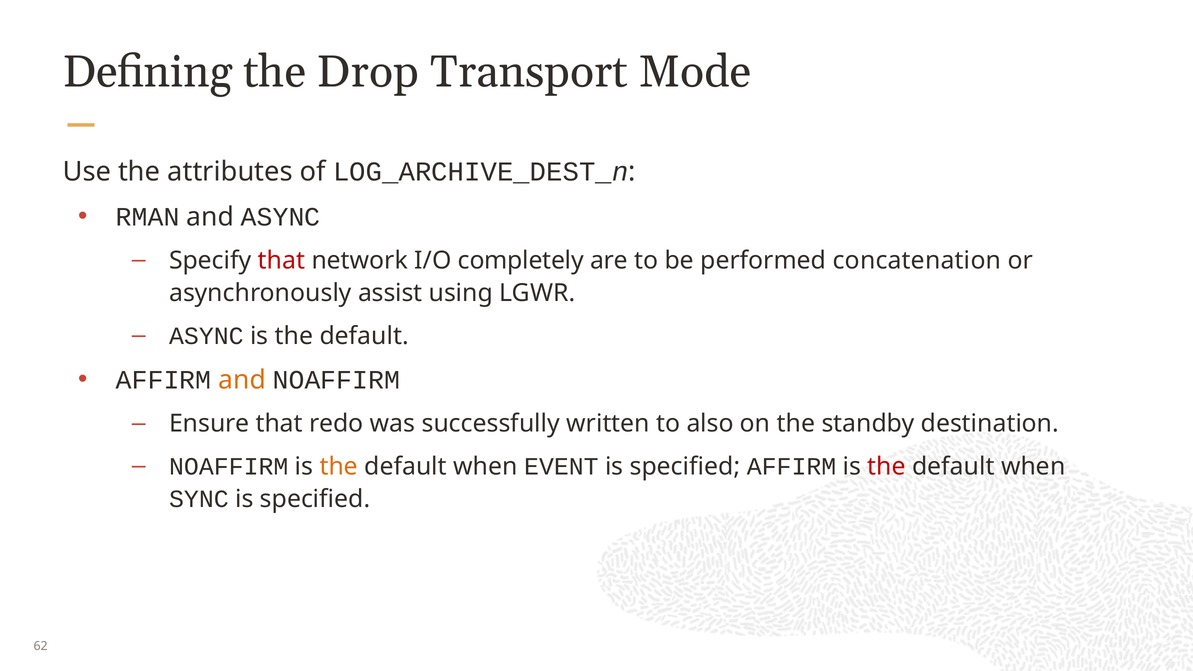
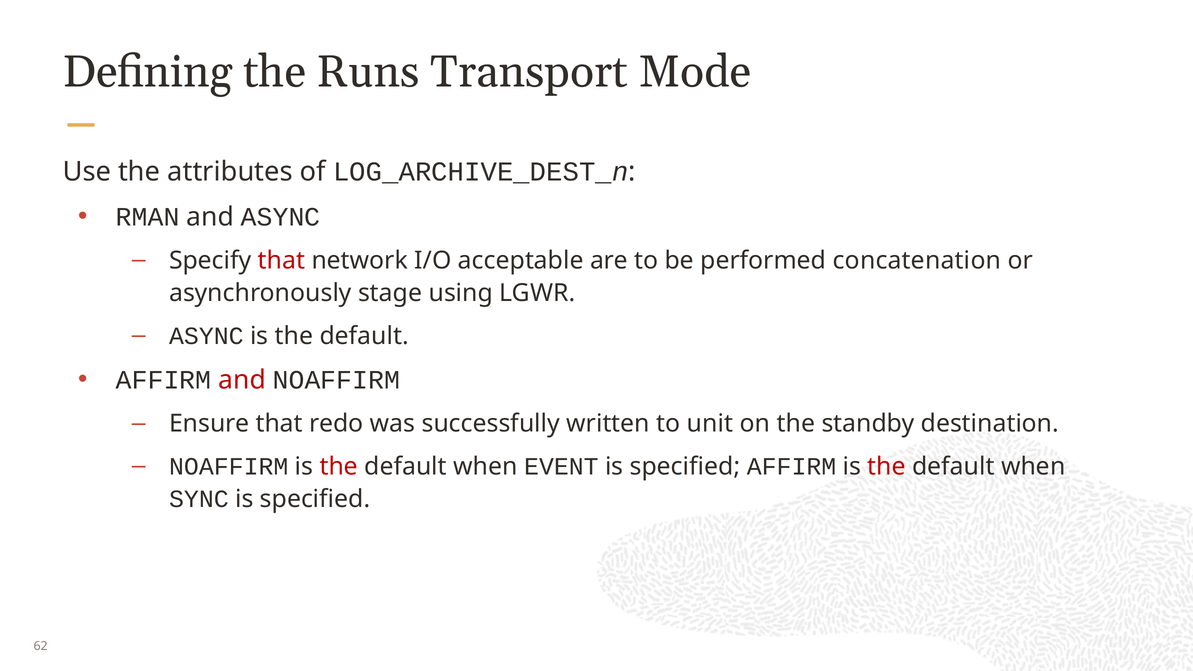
Drop: Drop -> Runs (368, 72)
completely: completely -> acceptable (521, 260)
assist: assist -> stage (390, 293)
and colour: orange -> red (242, 380)
also: also -> unit (710, 424)
the colour: orange -> red (339, 466)
